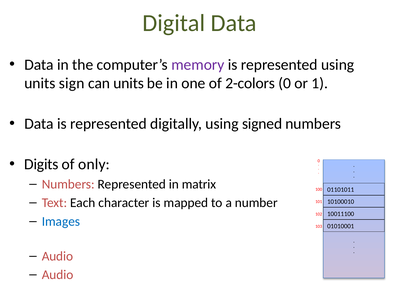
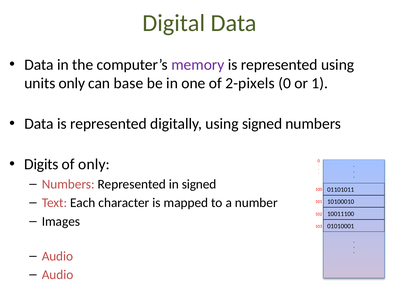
units sign: sign -> only (72, 83)
can units: units -> base (128, 83)
2-colors: 2-colors -> 2-pixels (250, 83)
in matrix: matrix -> signed (199, 184)
Images colour: blue -> black (61, 221)
